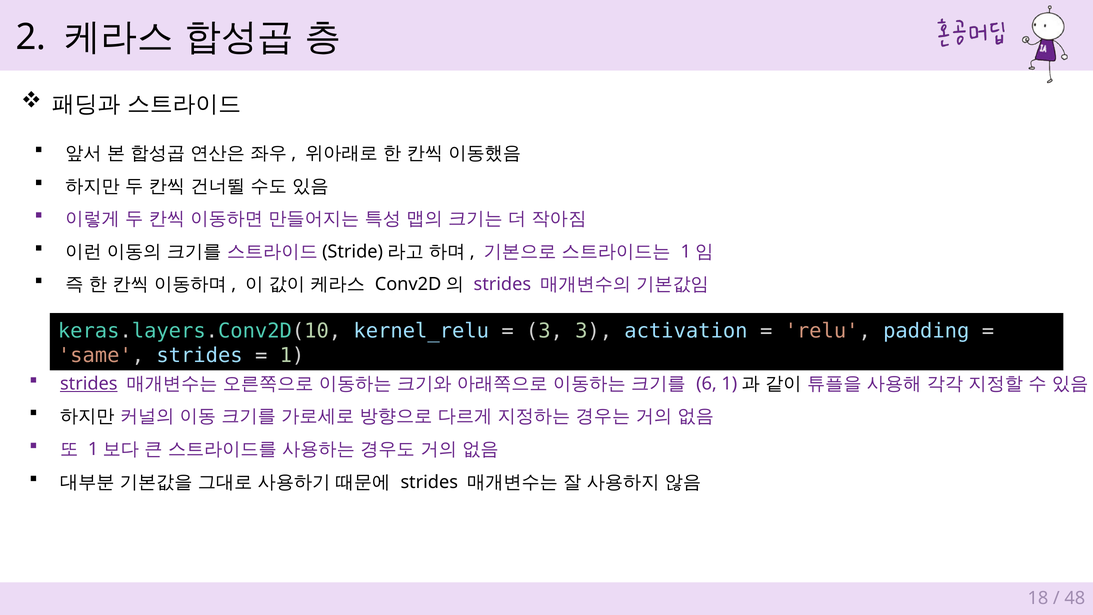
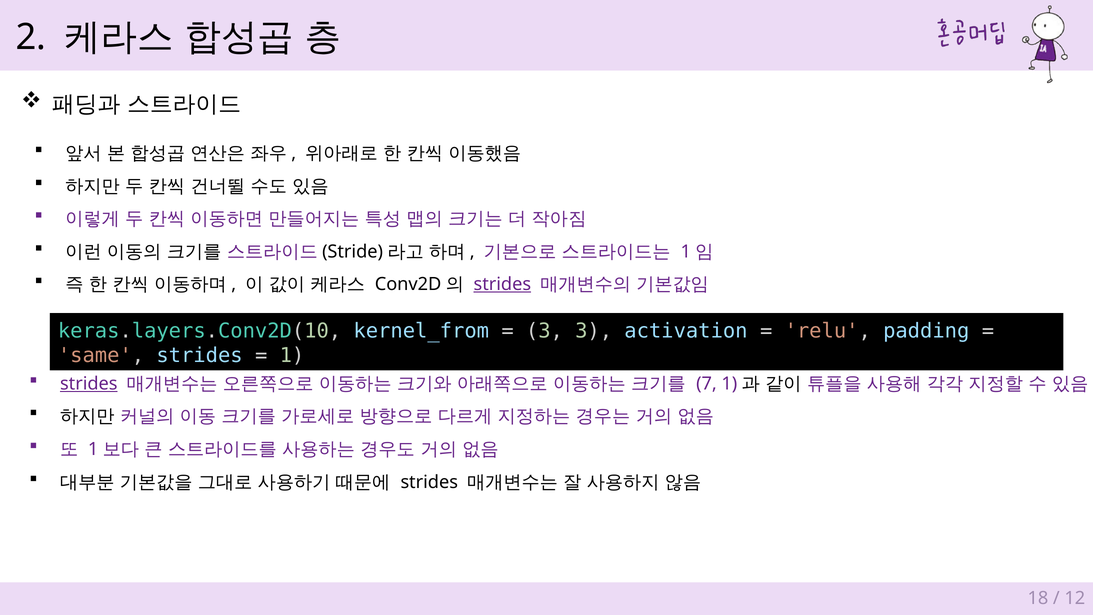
strides underline: none -> present (502, 284)
kernel_relu: kernel_relu -> kernel_from (421, 331)
6: 6 -> 7 (706, 384)
48: 48 -> 12 (1075, 598)
